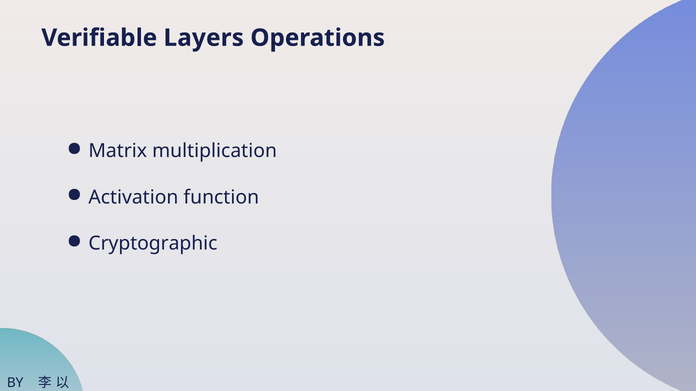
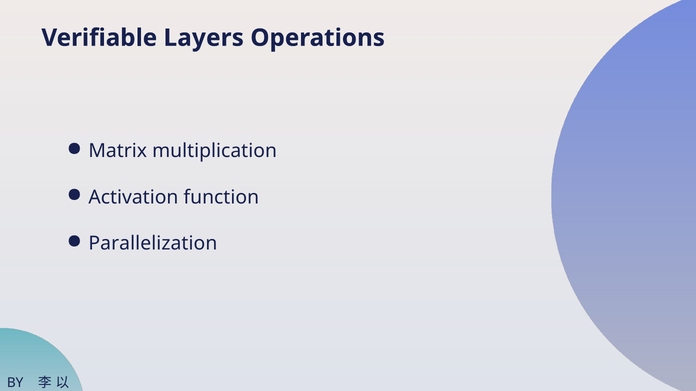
Cryptographic: Cryptographic -> Parallelization (153, 244)
